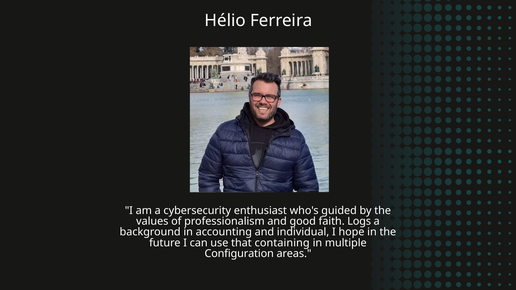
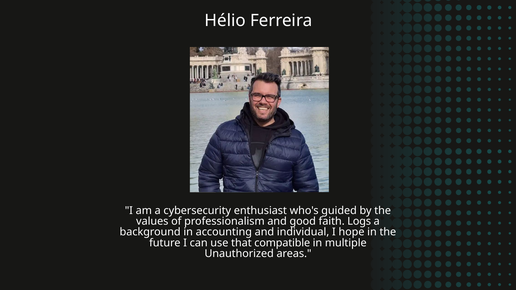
containing: containing -> compatible (282, 243)
Configuration: Configuration -> Unauthorized (239, 254)
